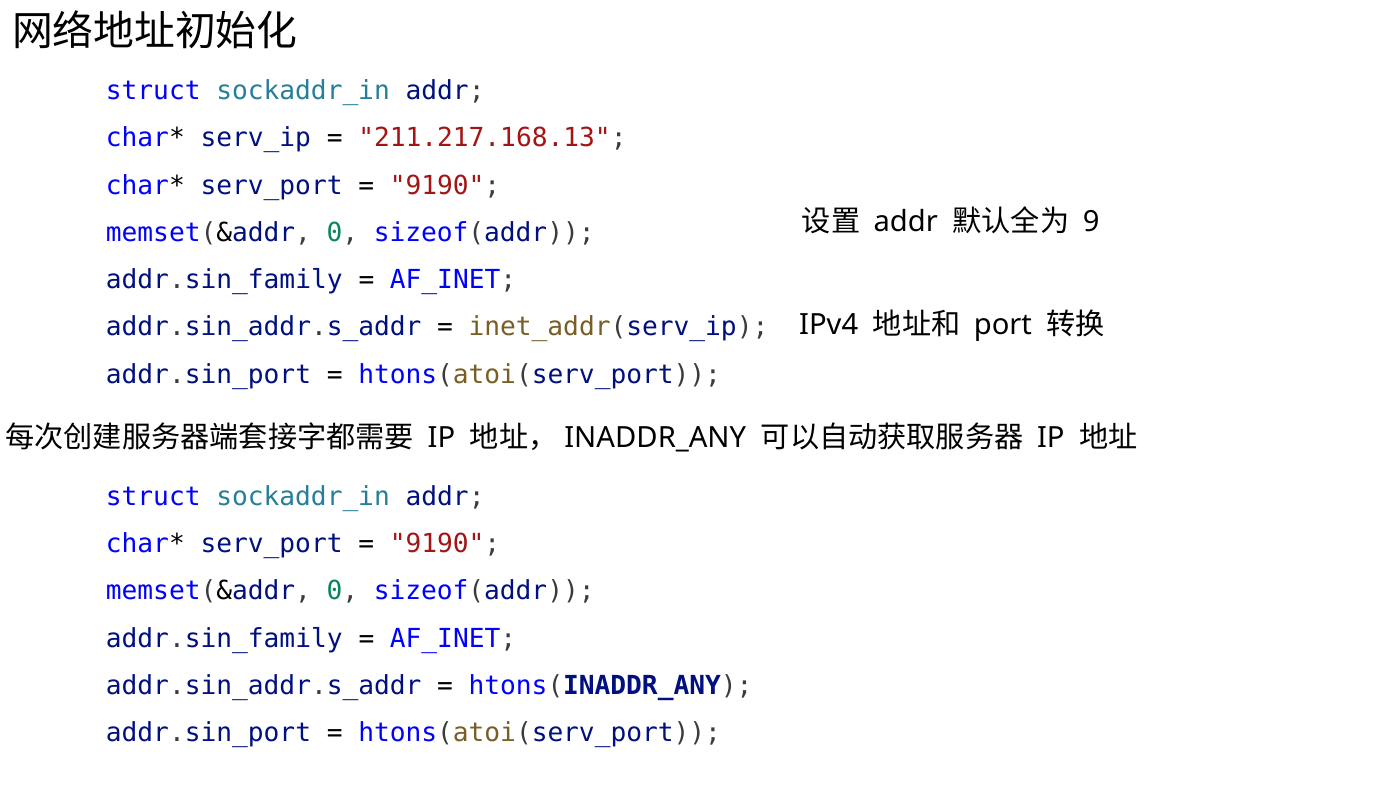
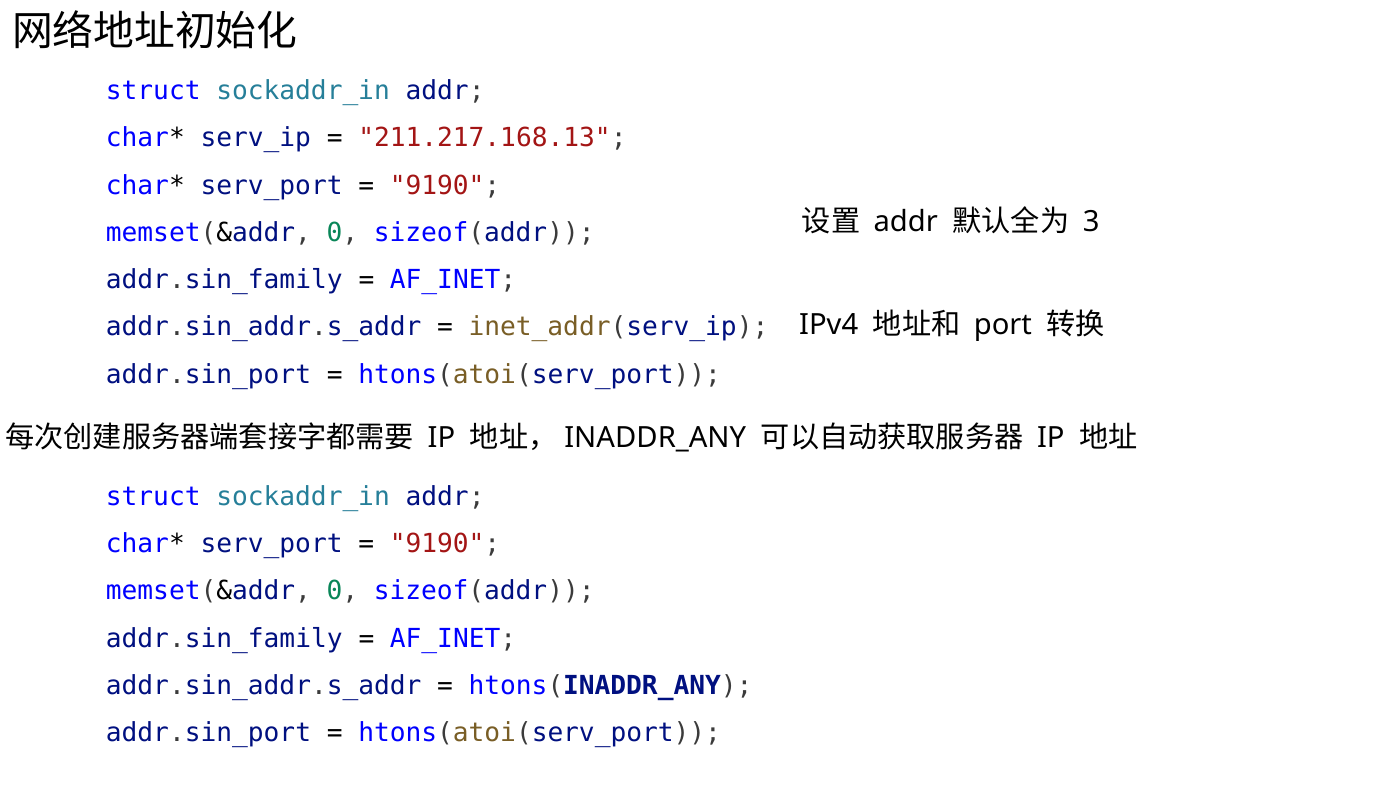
9: 9 -> 3 (1091, 222)
